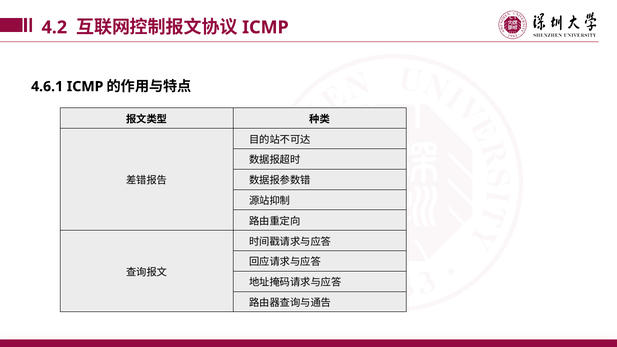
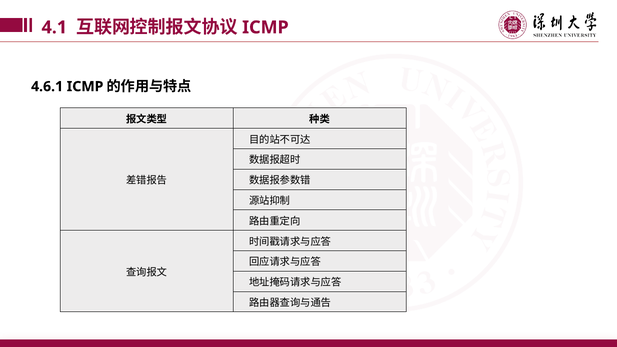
4.2: 4.2 -> 4.1 (54, 27)
